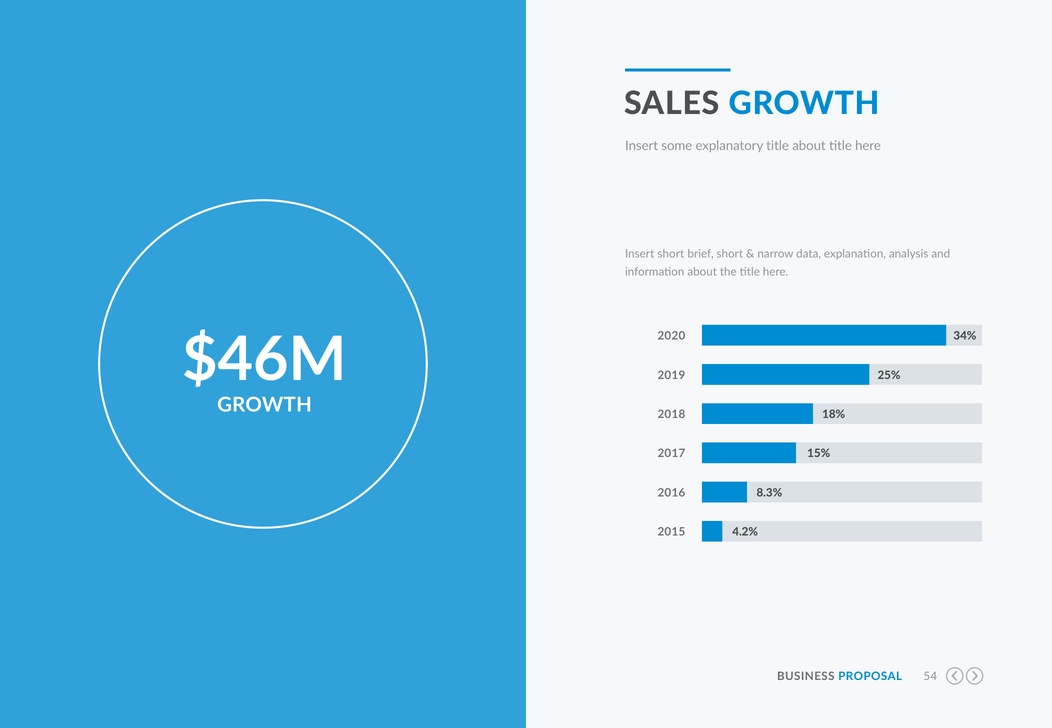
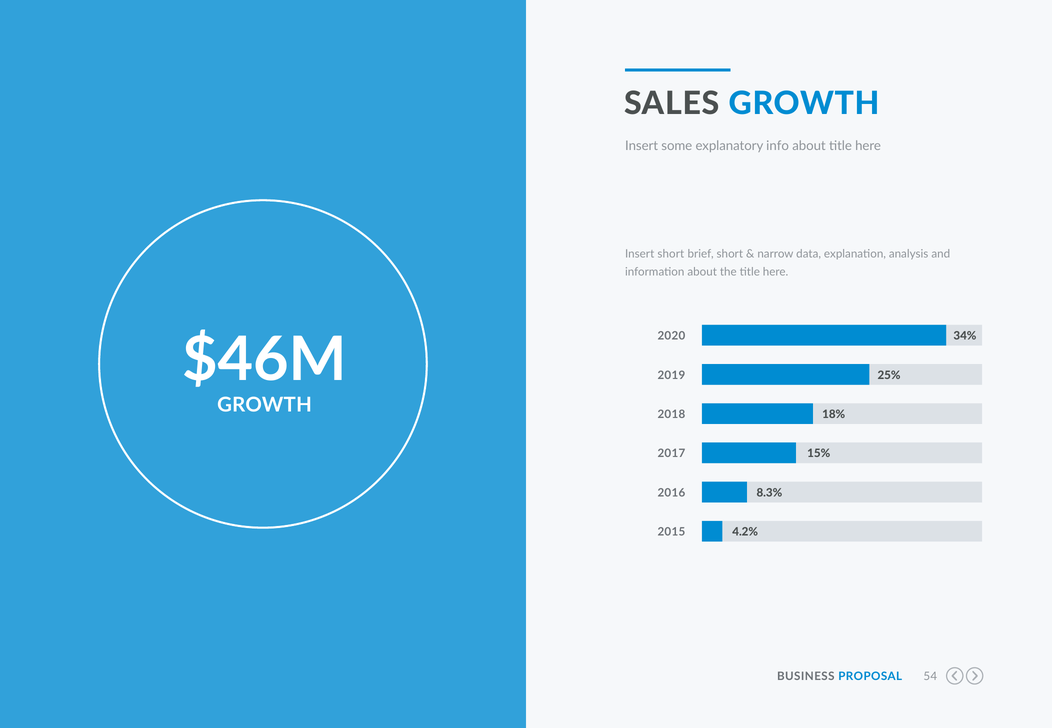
explanatory title: title -> info (778, 146)
